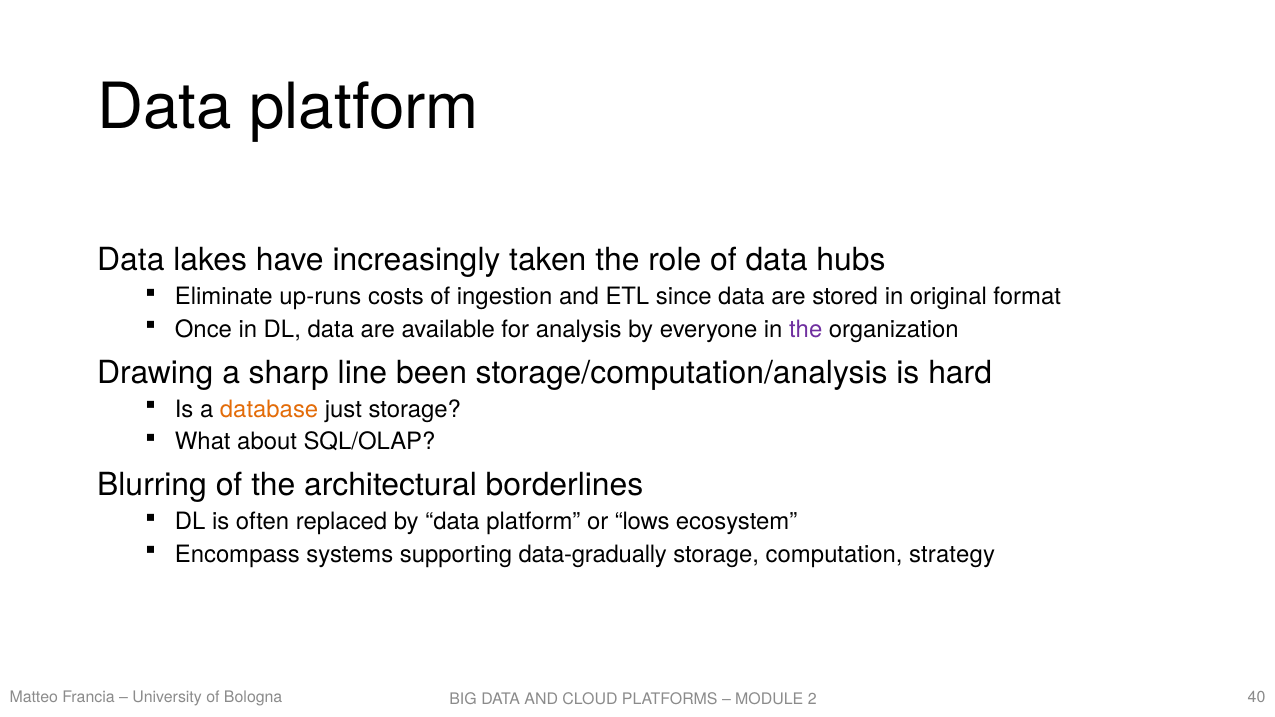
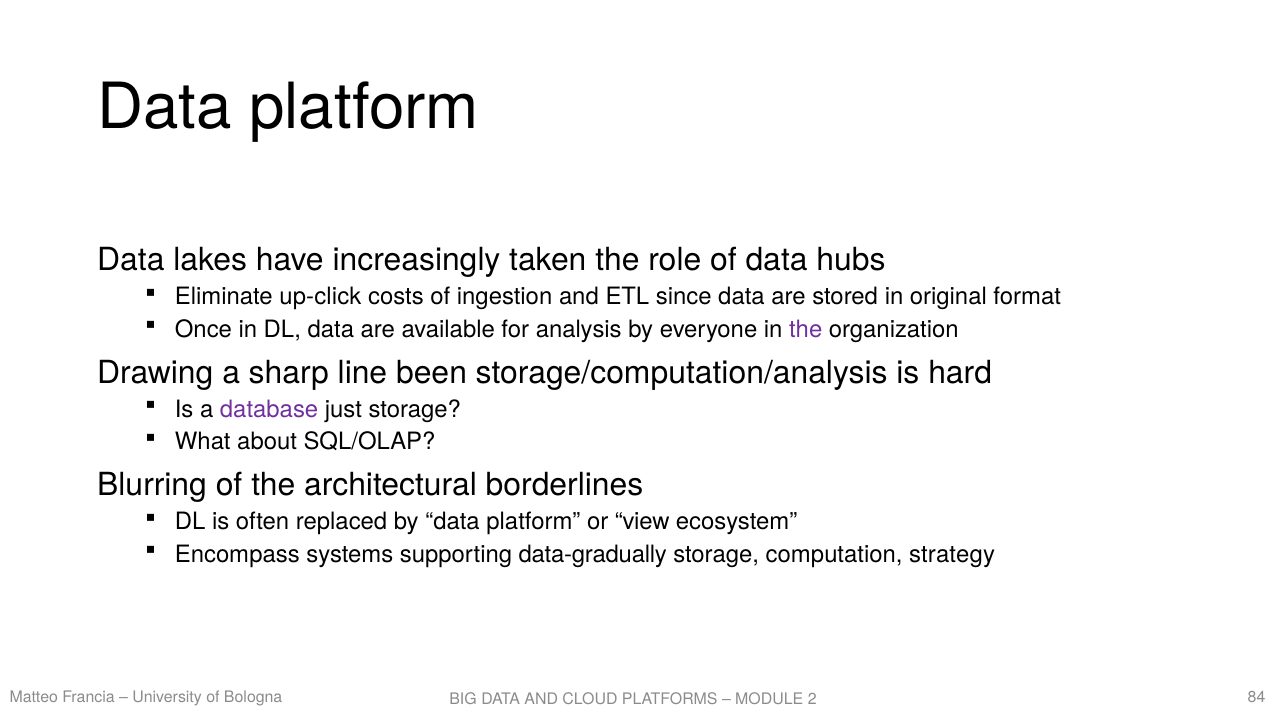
up-runs: up-runs -> up-click (320, 297)
database colour: orange -> purple (269, 410)
lows: lows -> view (642, 522)
40: 40 -> 84 (1257, 697)
